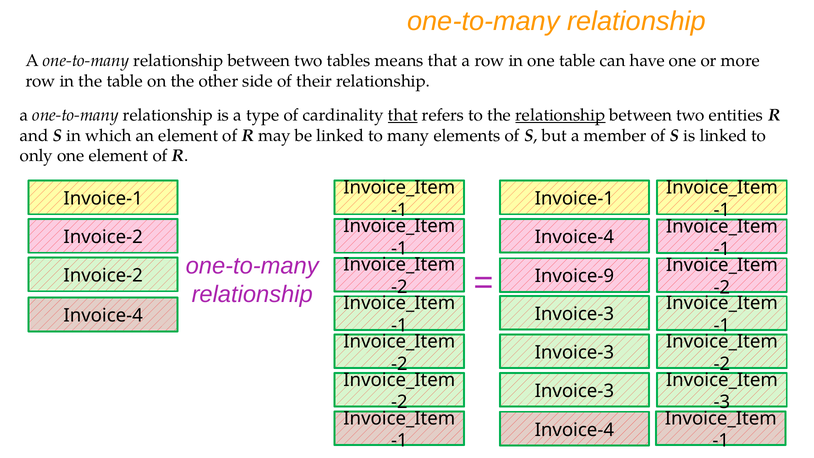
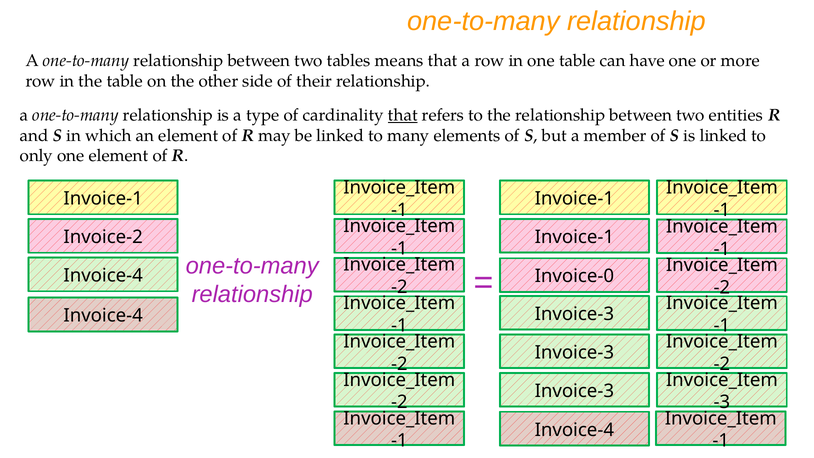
relationship underline: present -> none (560, 115)
Invoice-4: Invoice-4 -> Invoice-1 (574, 237)
Invoice-2: Invoice-2 -> Invoice-4 (103, 276)
Invoice-9: Invoice-9 -> Invoice-0 (574, 276)
